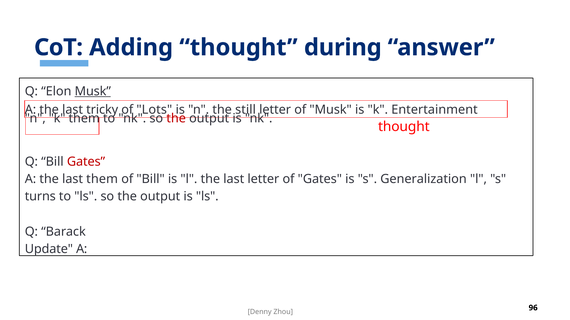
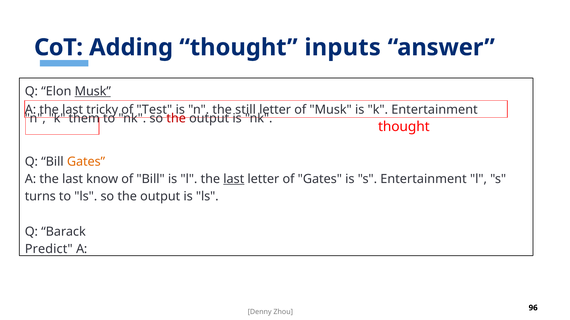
during: during -> inputs (343, 48)
Lots: Lots -> Test (154, 110)
Gates colour: red -> orange (86, 162)
last them: them -> know (102, 179)
last underline: none -> present (234, 179)
s Generalization: Generalization -> Entertainment (423, 179)
Update: Update -> Predict (49, 249)
